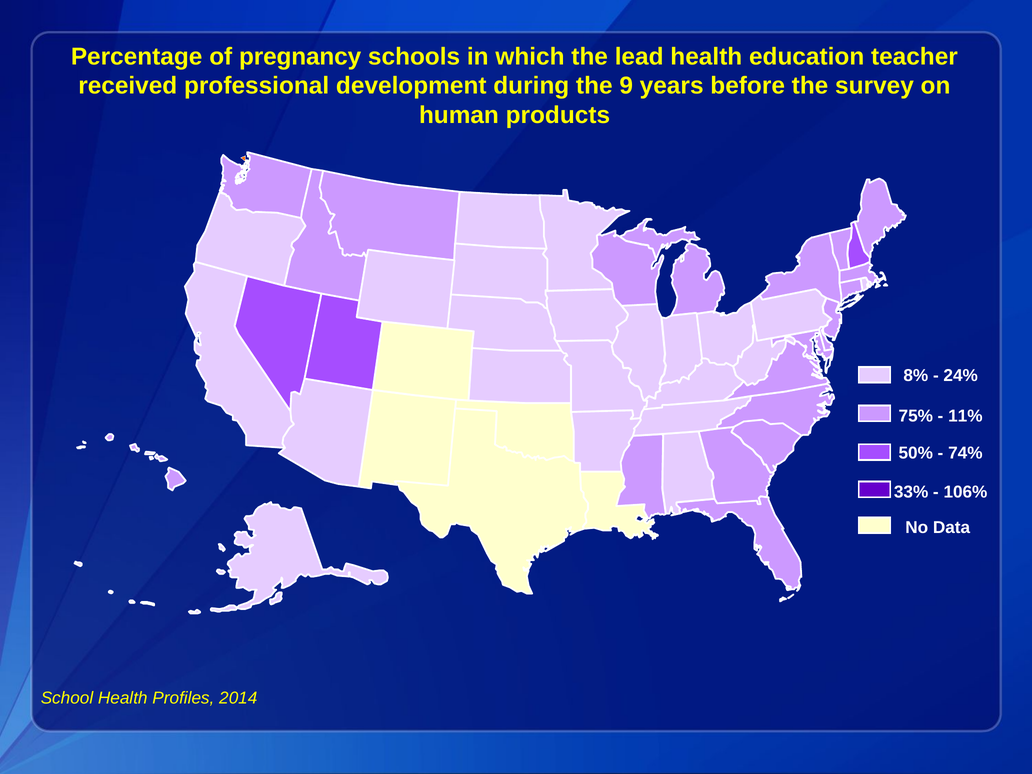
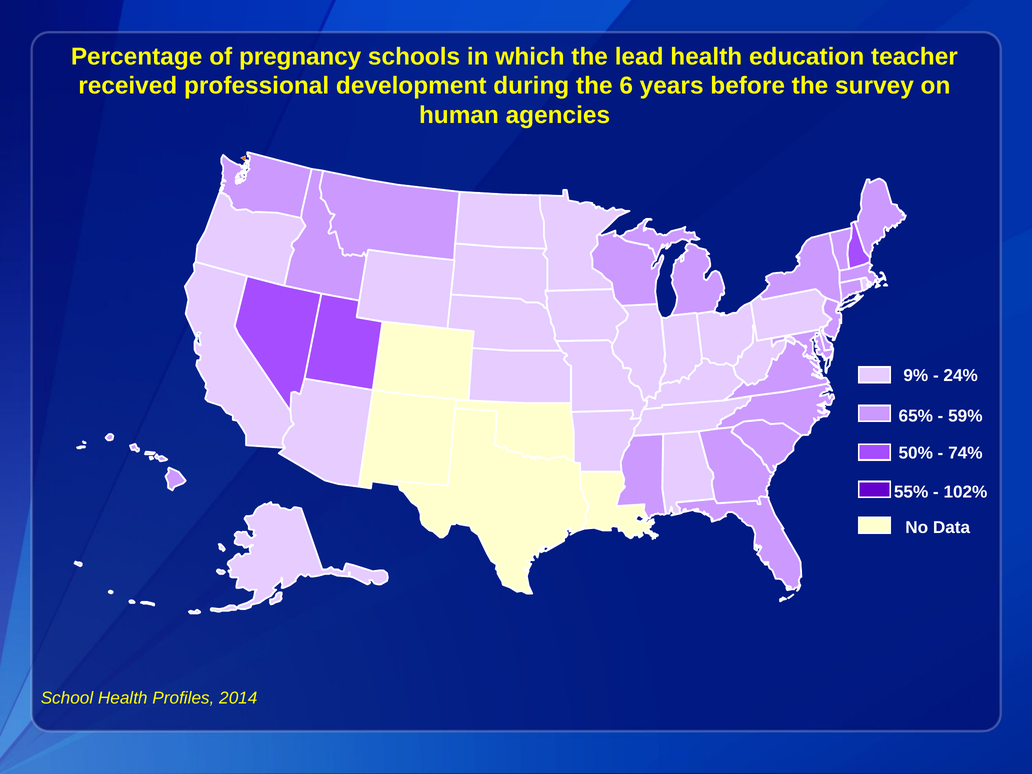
9: 9 -> 6 (626, 86)
products: products -> agencies (558, 115)
8%: 8% -> 9% (916, 376)
75%: 75% -> 65% (916, 416)
11%: 11% -> 59% (965, 416)
33%: 33% -> 55% (911, 492)
106%: 106% -> 102% (965, 492)
